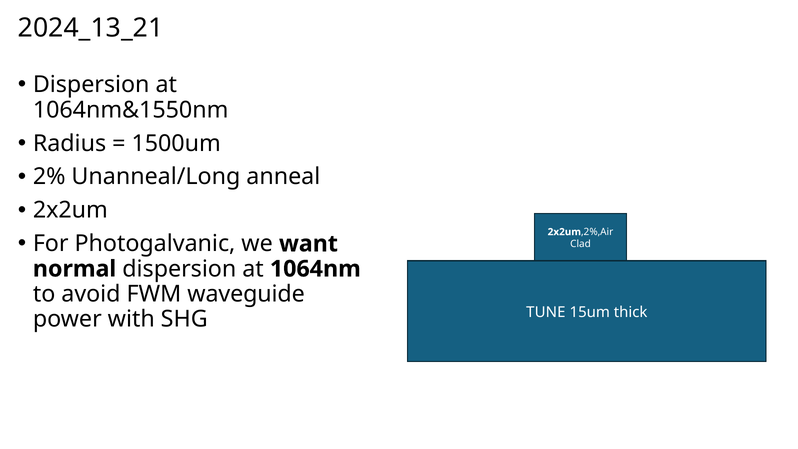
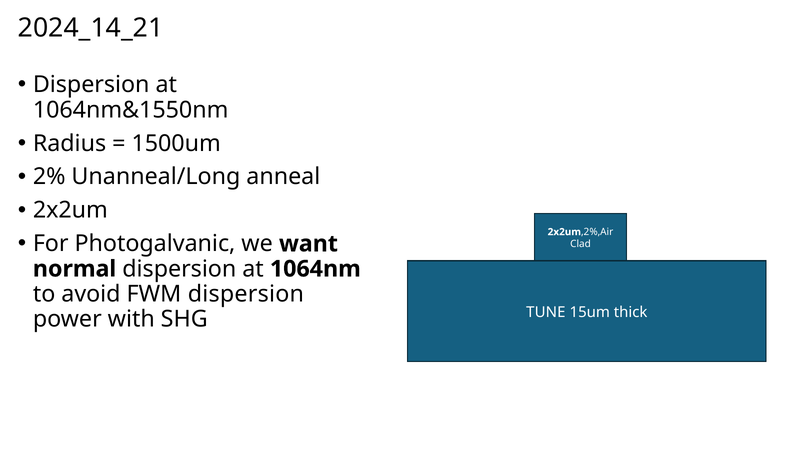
2024_13_21: 2024_13_21 -> 2024_14_21 (91, 28)
FWM waveguide: waveguide -> dispersion (246, 294)
